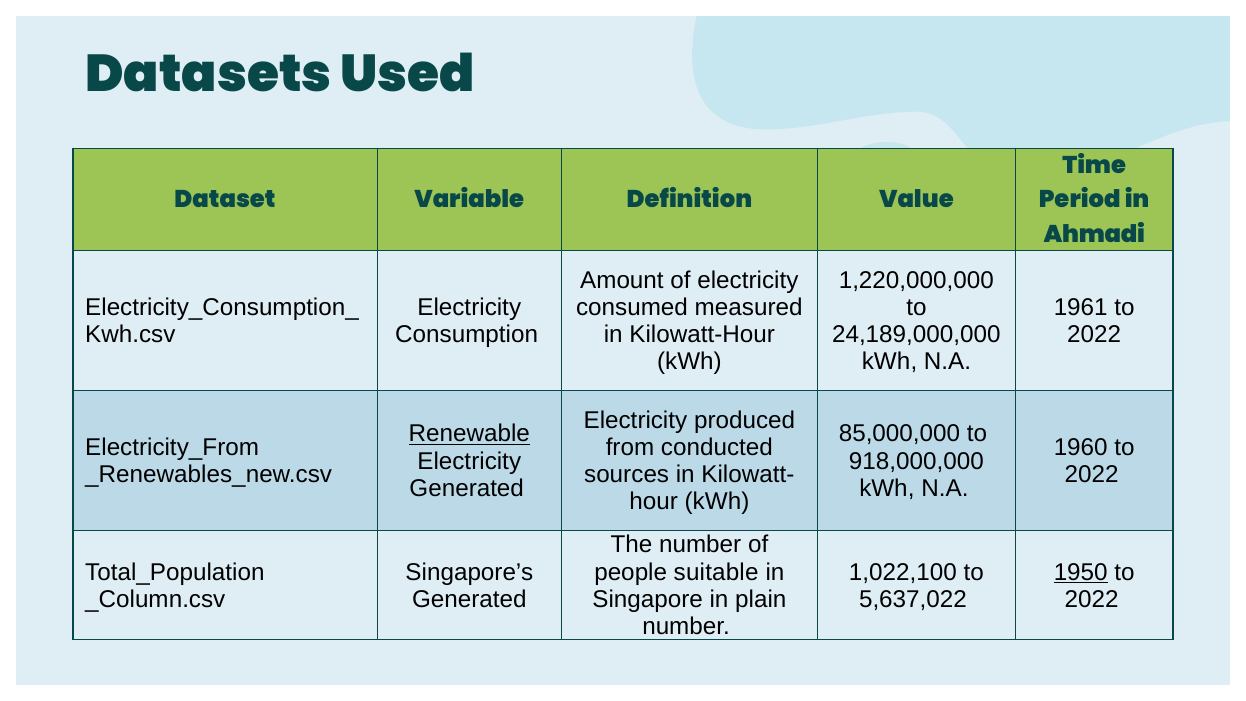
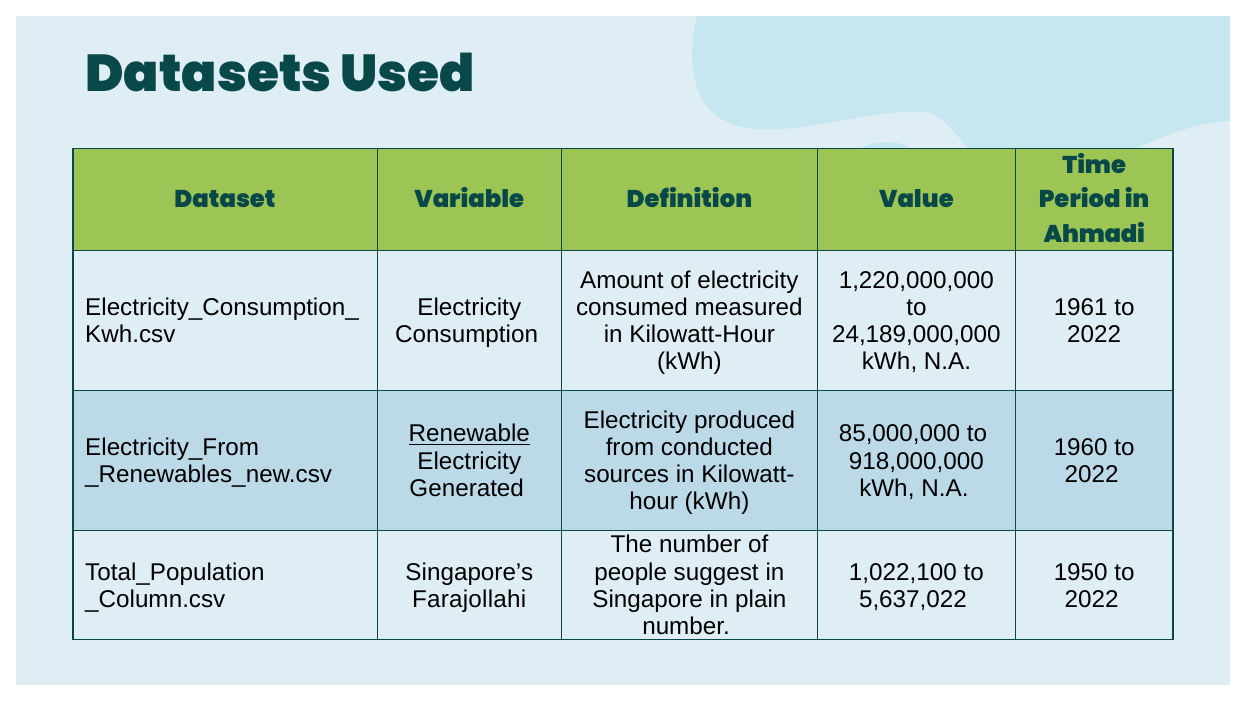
suitable: suitable -> suggest (716, 572)
1950 underline: present -> none (1081, 572)
Generated: Generated -> Farajollahi (469, 599)
